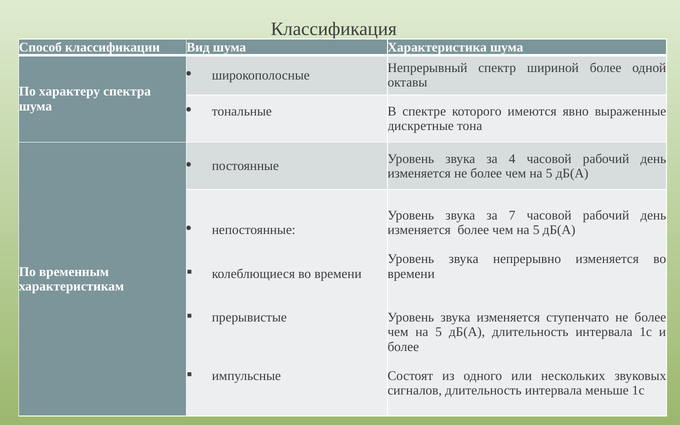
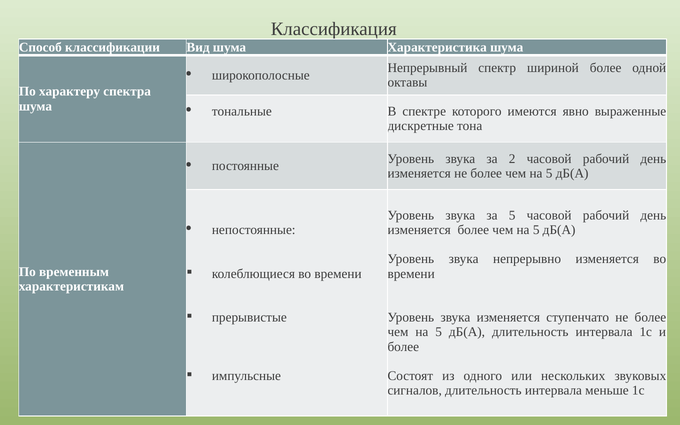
4: 4 -> 2 (512, 159)
за 7: 7 -> 5 (512, 215)
